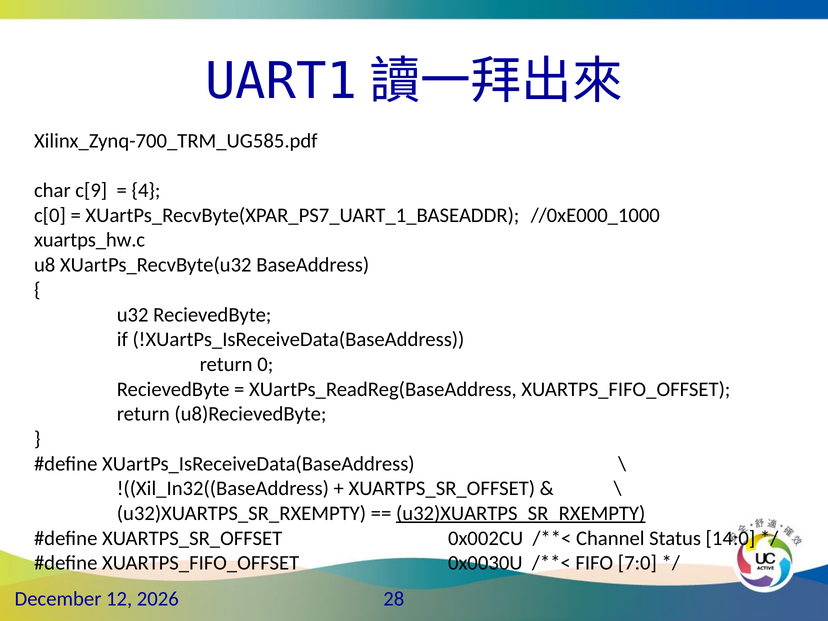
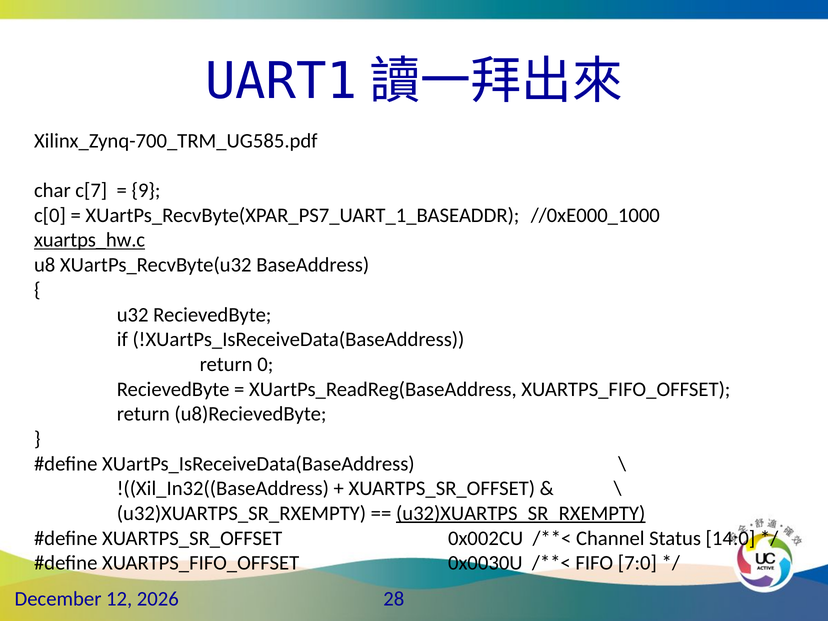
c[9: c[9 -> c[7 (91, 190)
4: 4 -> 9 (146, 190)
xuartps_hw.c underline: none -> present (90, 240)
